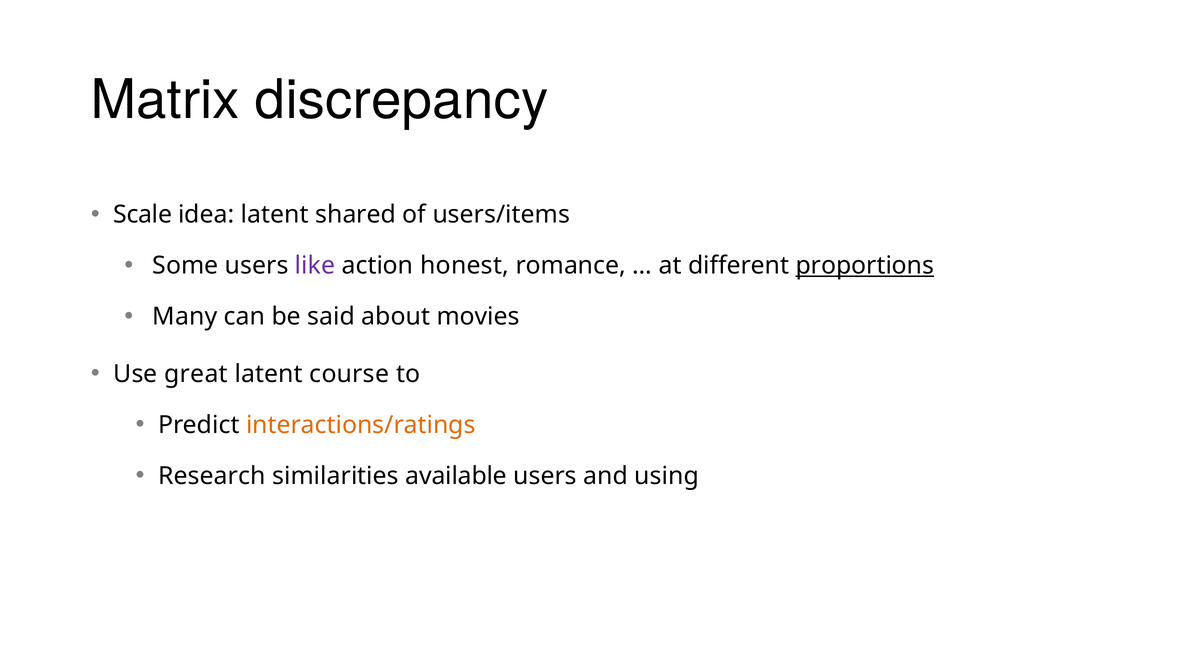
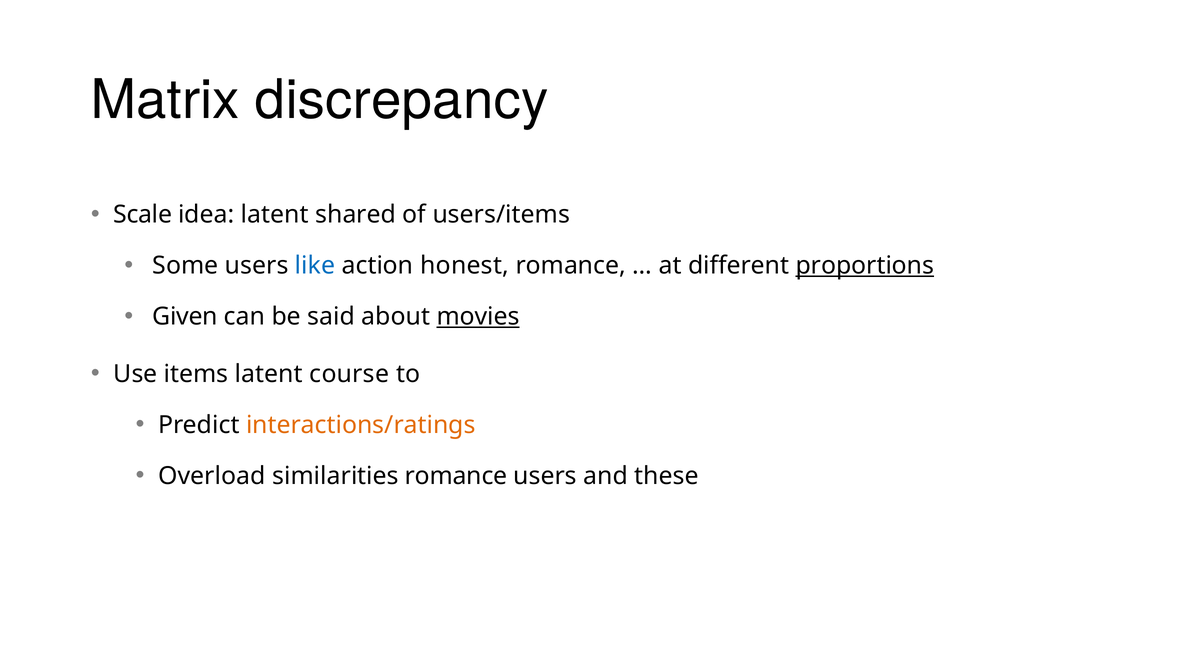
like colour: purple -> blue (315, 266)
Many: Many -> Given (185, 317)
movies underline: none -> present (478, 317)
great: great -> items (196, 374)
Research: Research -> Overload (212, 476)
similarities available: available -> romance (456, 476)
using: using -> these (667, 476)
